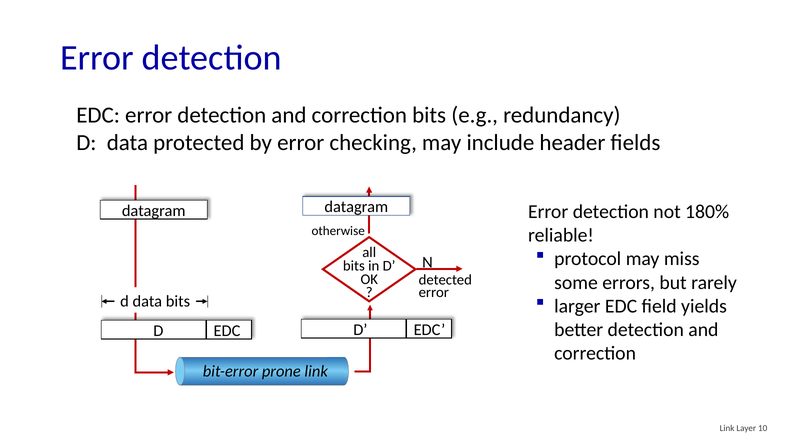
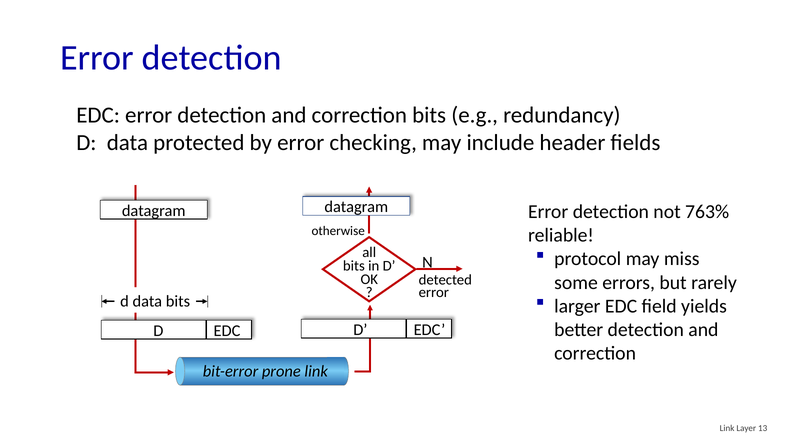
180%: 180% -> 763% (707, 212)
10: 10 -> 13 (763, 429)
